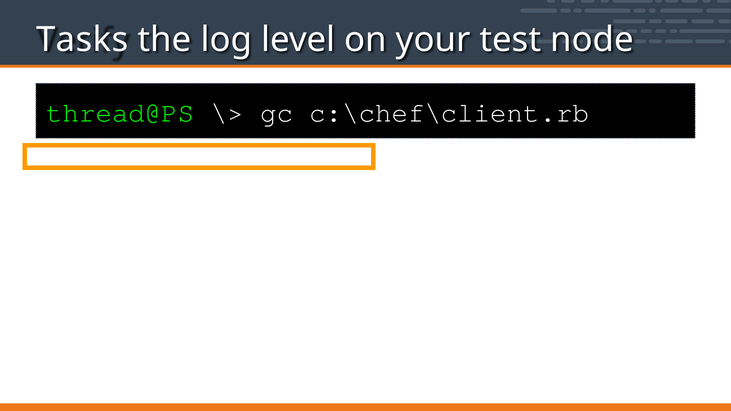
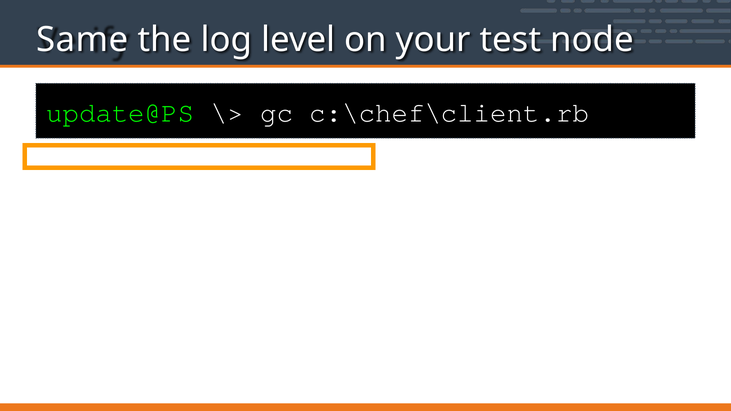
Tasks: Tasks -> Same (82, 40)
thread@PS: thread@PS -> update@PS (120, 113)
